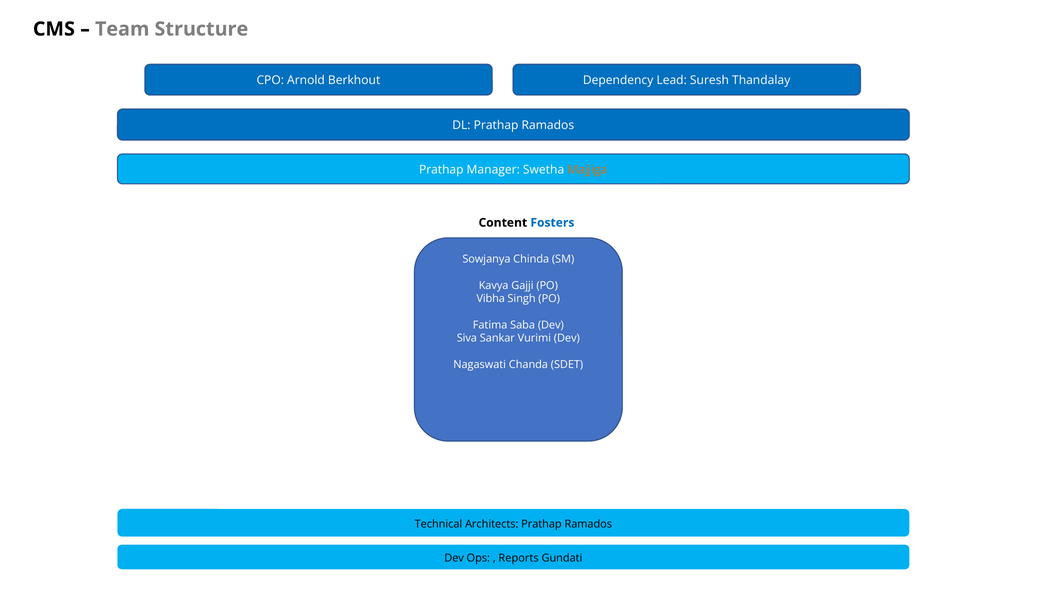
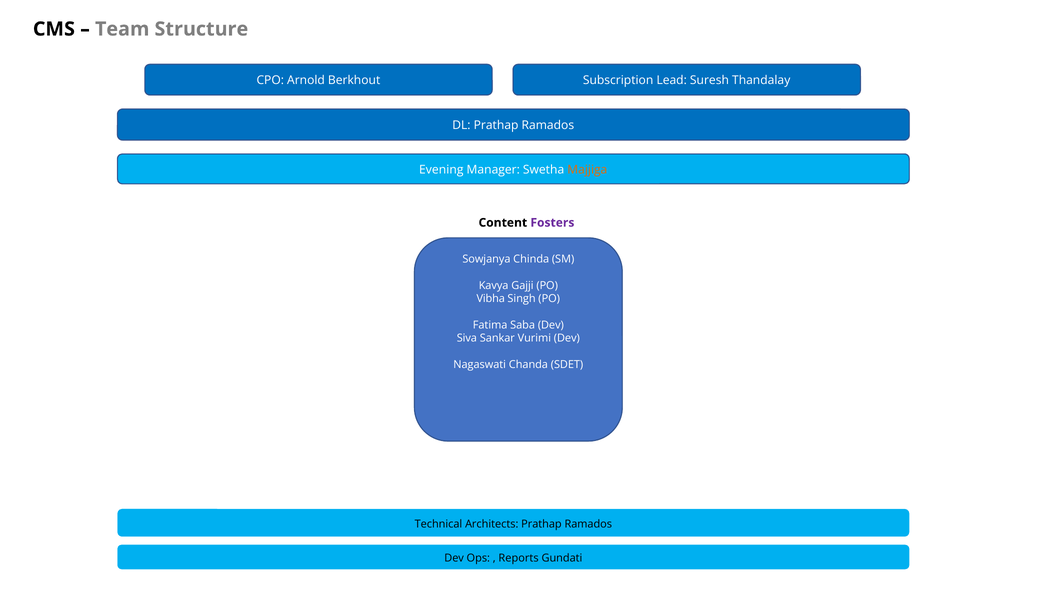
Dependency: Dependency -> Subscription (618, 80)
Prathap: Prathap -> Evening (441, 170)
Fosters colour: blue -> purple (552, 223)
